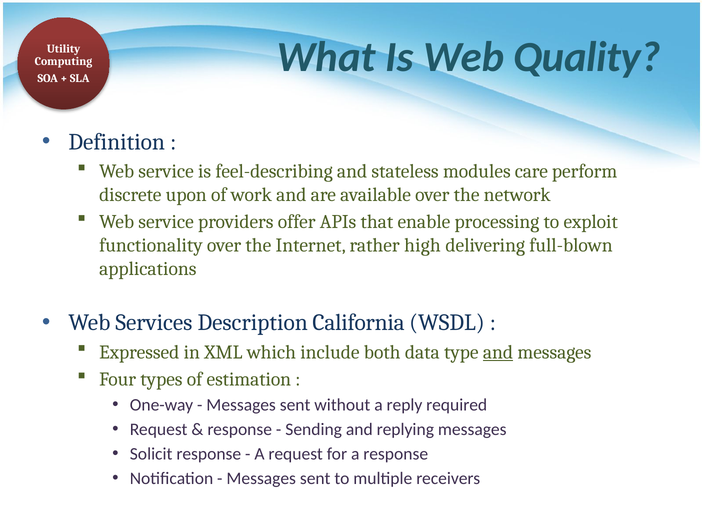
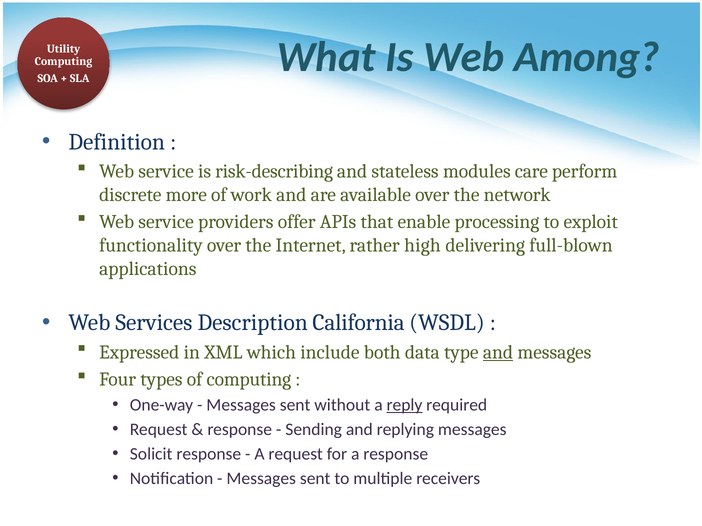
Quality: Quality -> Among (587, 57)
feel-describing: feel-describing -> risk-describing (274, 171)
upon: upon -> more (186, 195)
of estimation: estimation -> computing (249, 380)
reply underline: none -> present (404, 405)
